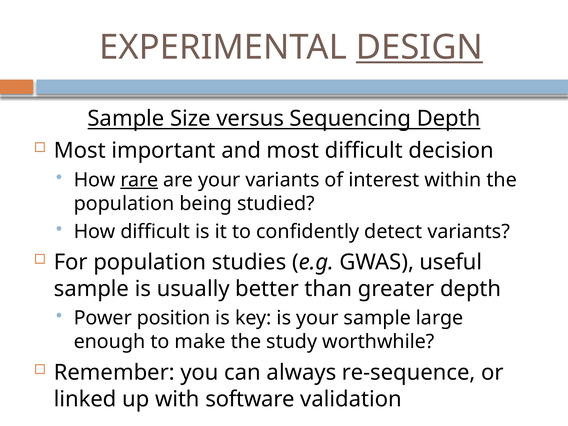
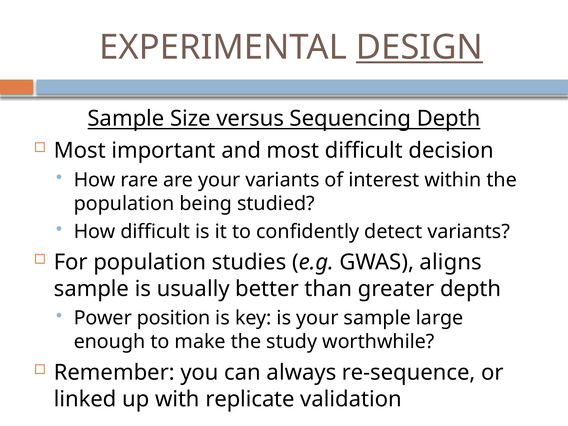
rare underline: present -> none (139, 180)
useful: useful -> aligns (451, 262)
software: software -> replicate (250, 399)
